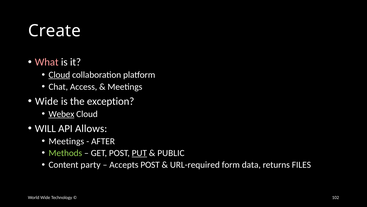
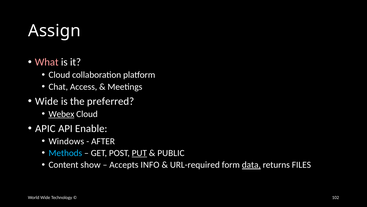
Create: Create -> Assign (54, 31)
Cloud underline: present -> none (59, 75)
exception: exception -> preferred (111, 101)
WILL: WILL -> APIC (45, 128)
Allows: Allows -> Enable (91, 128)
Meetings: Meetings -> Windows (66, 141)
Methods colour: light green -> light blue (65, 153)
party: party -> show (91, 164)
Accepts POST: POST -> INFO (150, 164)
data underline: none -> present (251, 164)
